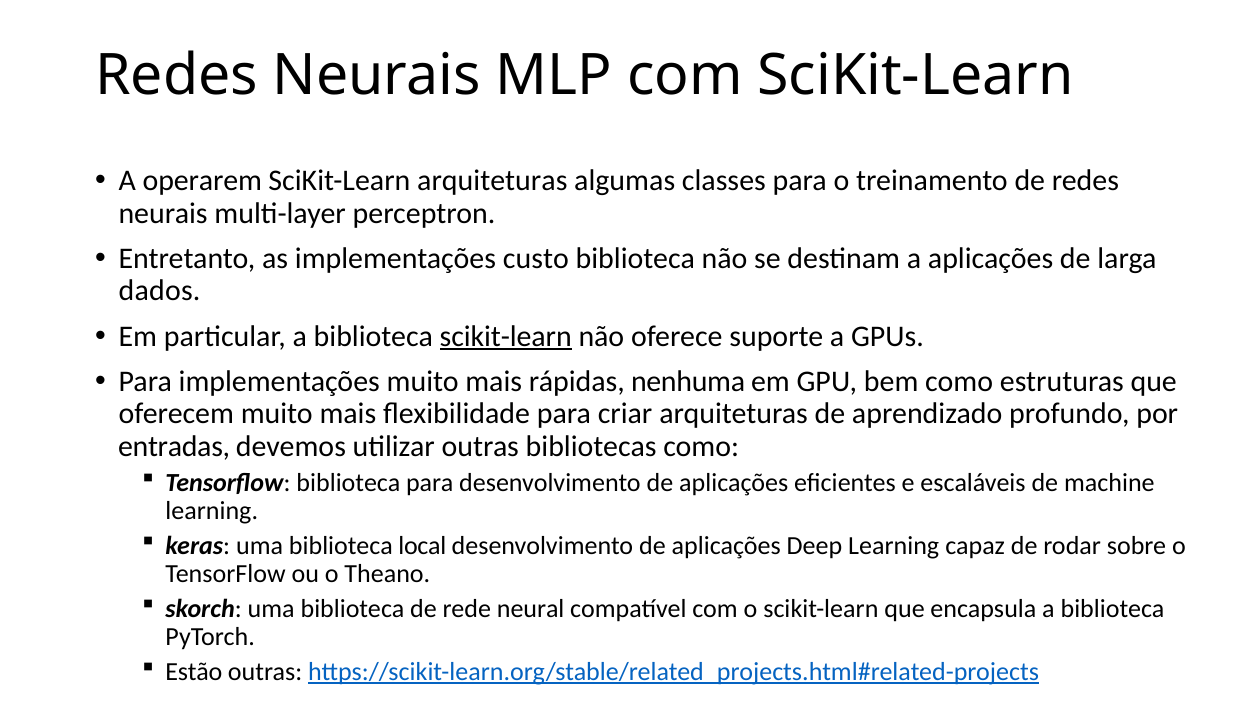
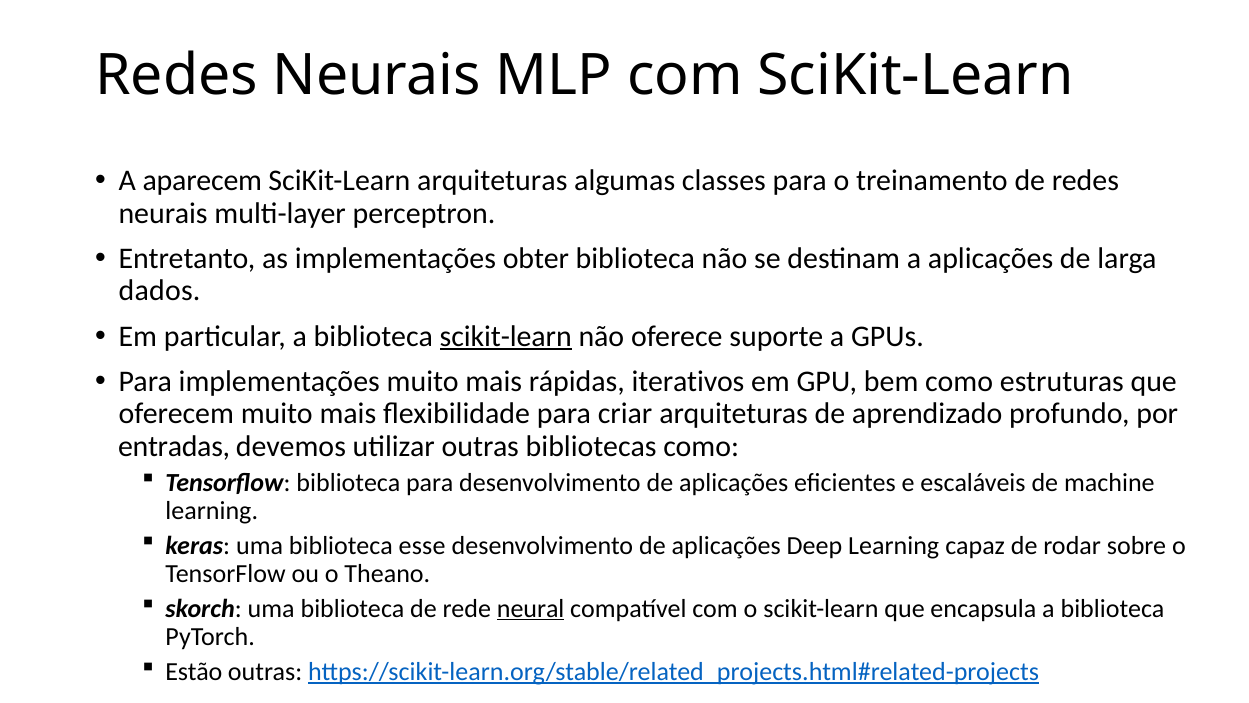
operarem: operarem -> aparecem (202, 181)
custo: custo -> obter (536, 258)
nenhuma: nenhuma -> iterativos (688, 381)
local: local -> esse (422, 545)
neural underline: none -> present (531, 608)
